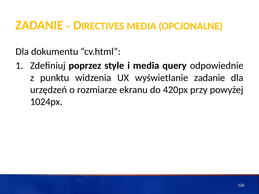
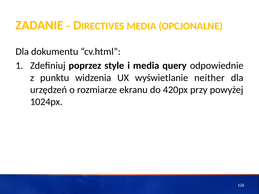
wyświetlanie zadanie: zadanie -> neither (209, 78)
